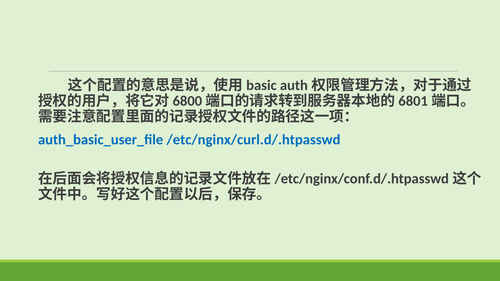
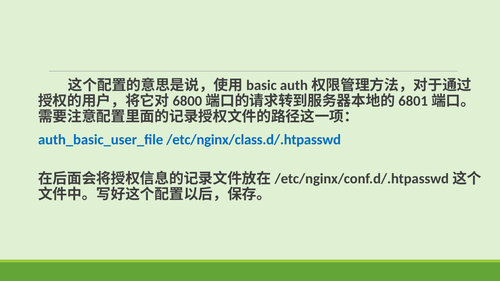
/etc/nginx/curl.d/.htpasswd: /etc/nginx/curl.d/.htpasswd -> /etc/nginx/class.d/.htpasswd (254, 140)
